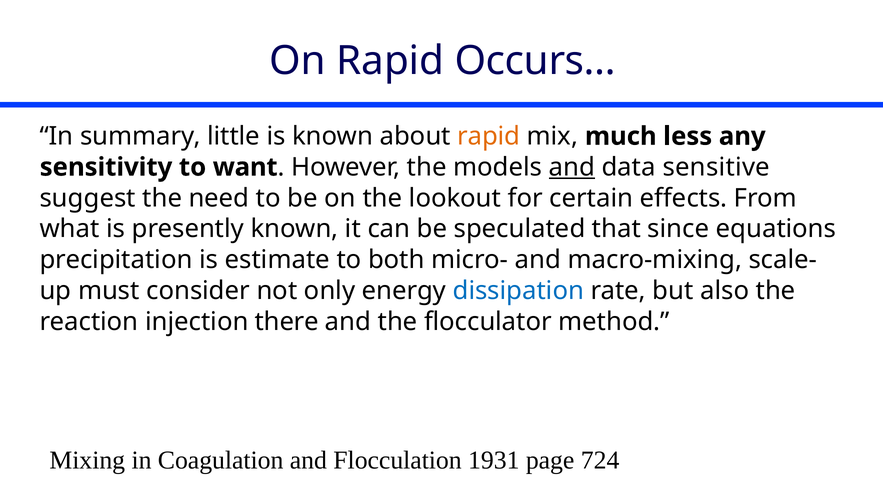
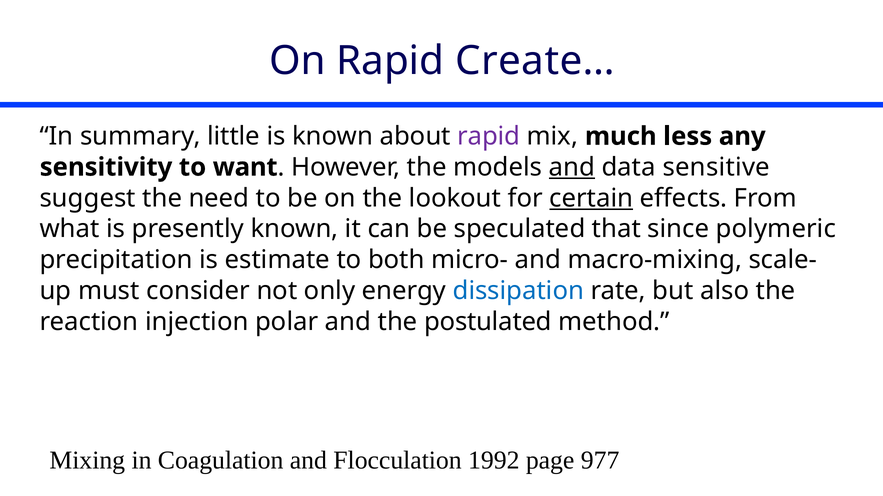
Occurs…: Occurs… -> Create… (535, 61)
rapid colour: orange -> purple (489, 136)
certain underline: none -> present (591, 198)
equations: equations -> polymeric (776, 229)
there: there -> polar (287, 322)
flocculator: flocculator -> postulated (488, 322)
1931: 1931 -> 1992 (494, 461)
724: 724 -> 977 (600, 461)
